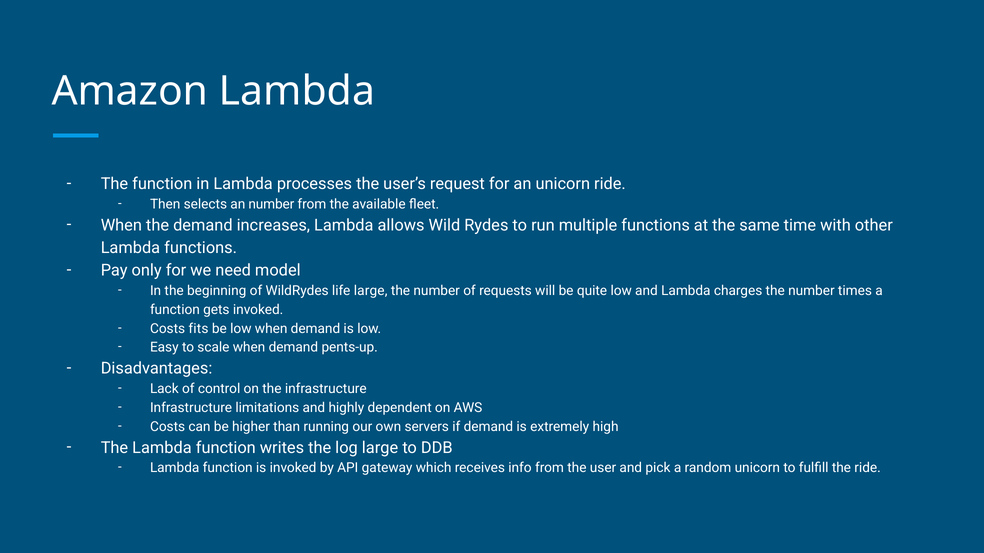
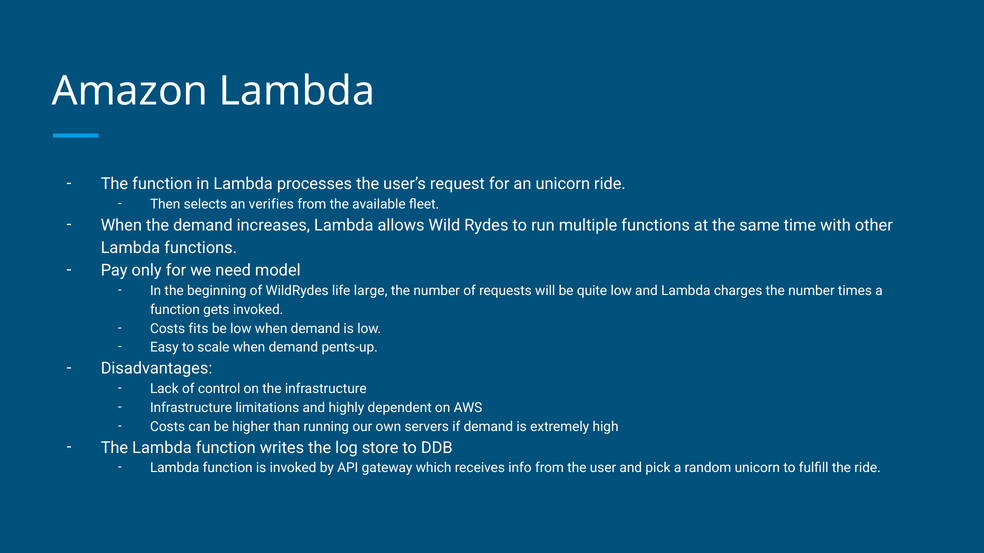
an number: number -> verifies (271, 204)
log large: large -> store (380, 448)
